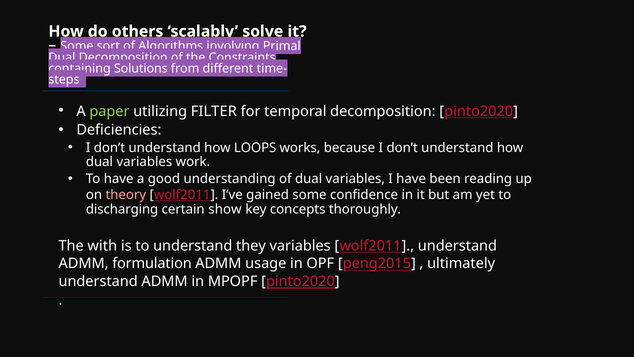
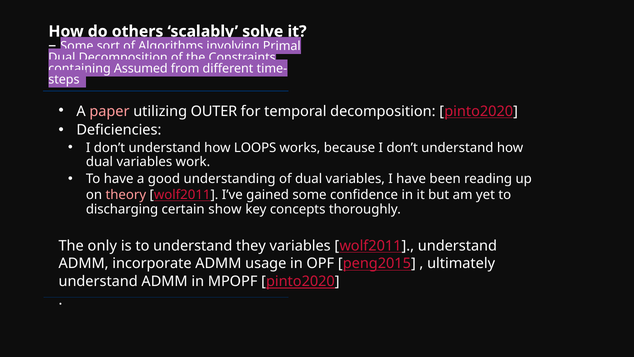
Solutions: Solutions -> Assumed (141, 68)
paper colour: light green -> pink (109, 111)
FILTER: FILTER -> OUTER (214, 111)
with: with -> only (102, 245)
formulation: formulation -> incorporate (152, 263)
